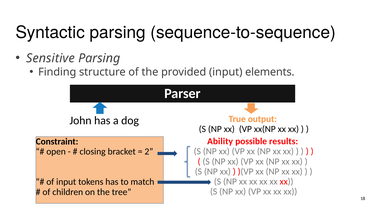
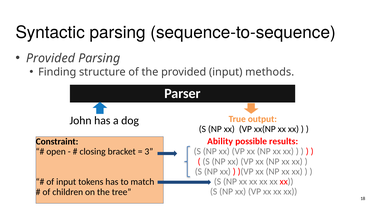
Sensitive: Sensitive -> Provided (50, 58)
elements: elements -> methods (270, 72)
2: 2 -> 3 (149, 152)
